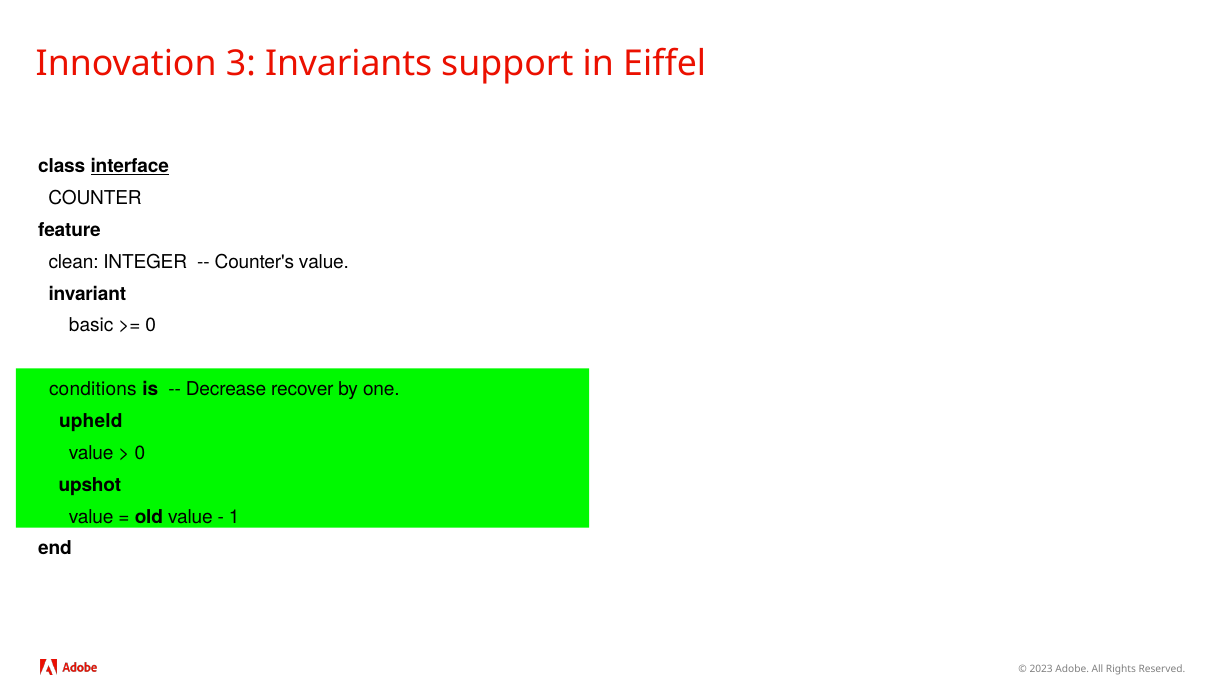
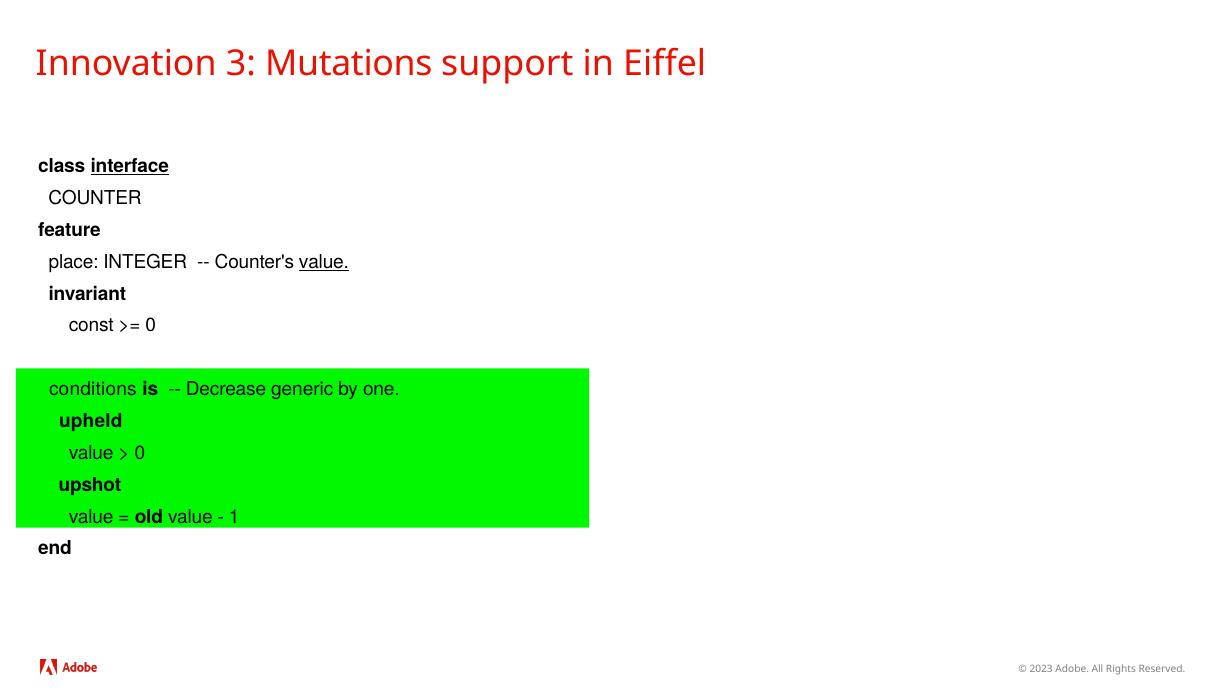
Invariants: Invariants -> Mutations (349, 63)
clean: clean -> place (74, 262)
value underline: none -> present (324, 262)
basic: basic -> const (91, 326)
recover: recover -> generic (302, 389)
